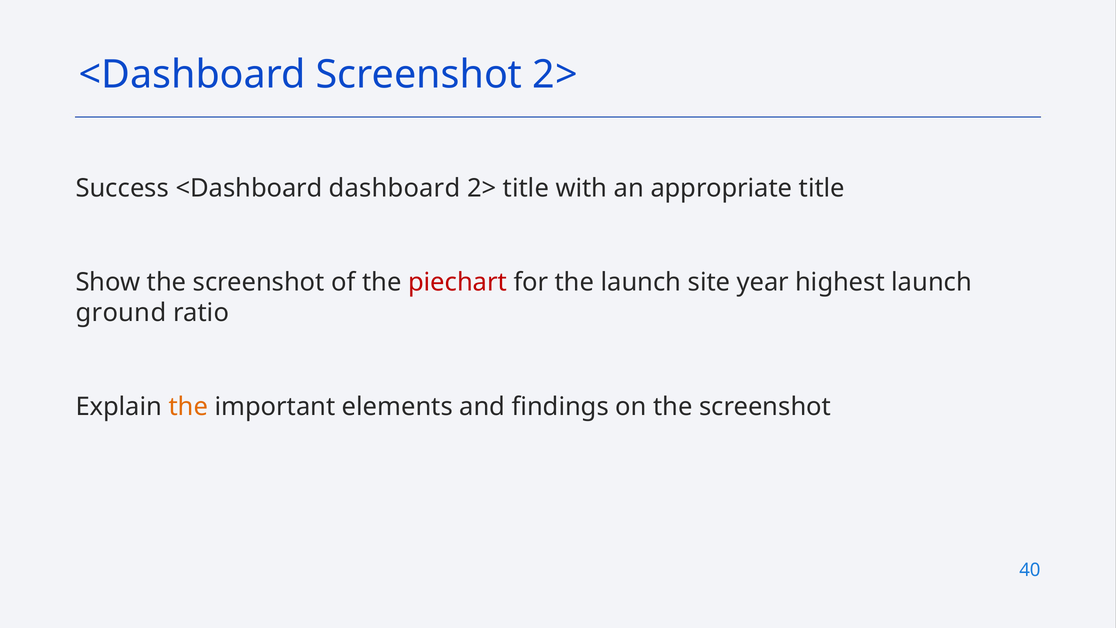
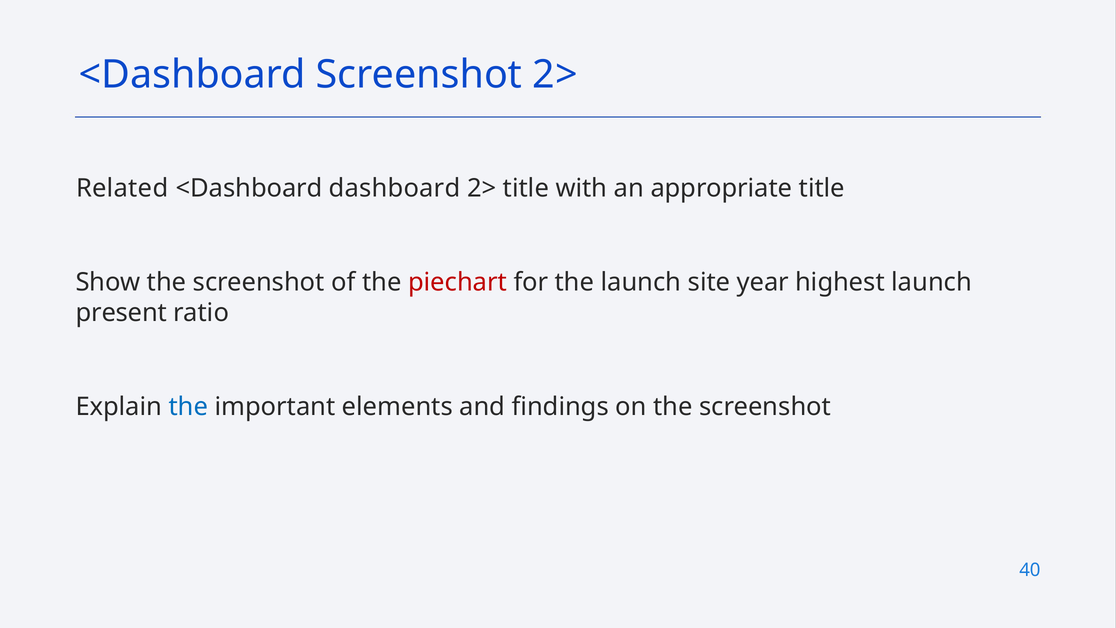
Success: Success -> Related (122, 188)
ground: ground -> present (121, 313)
the colour: orange -> blue (188, 407)
